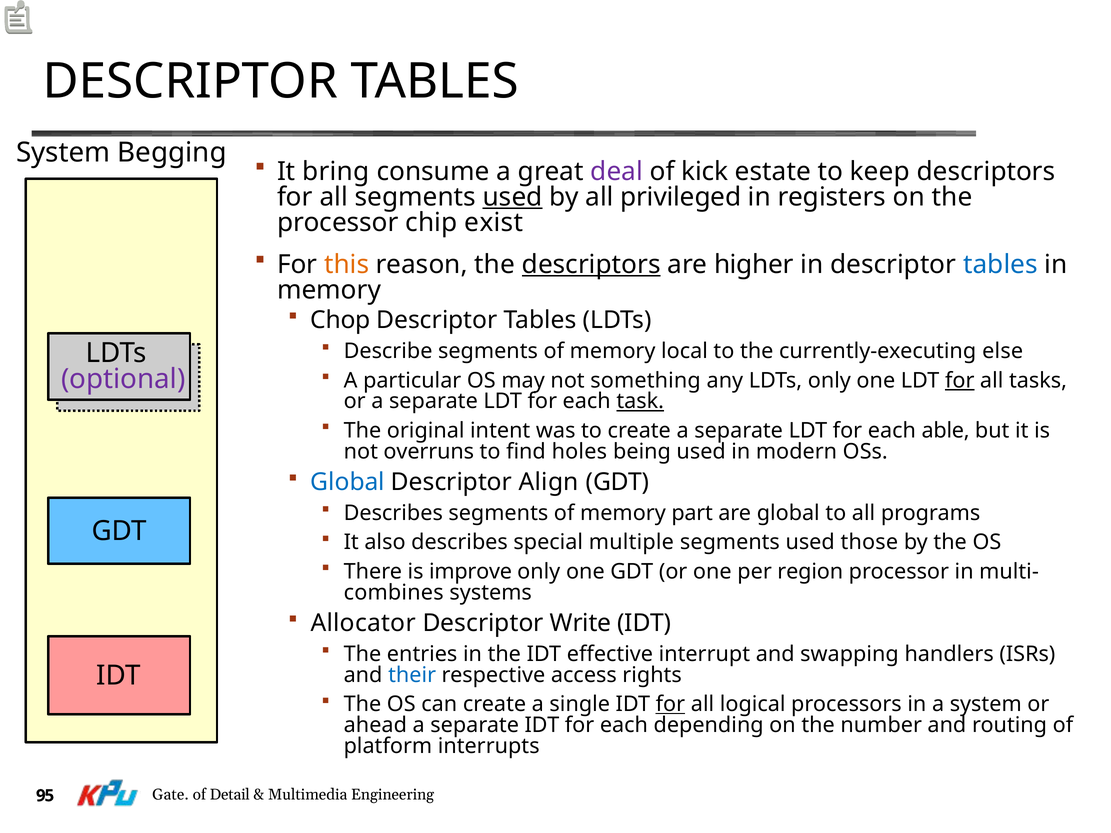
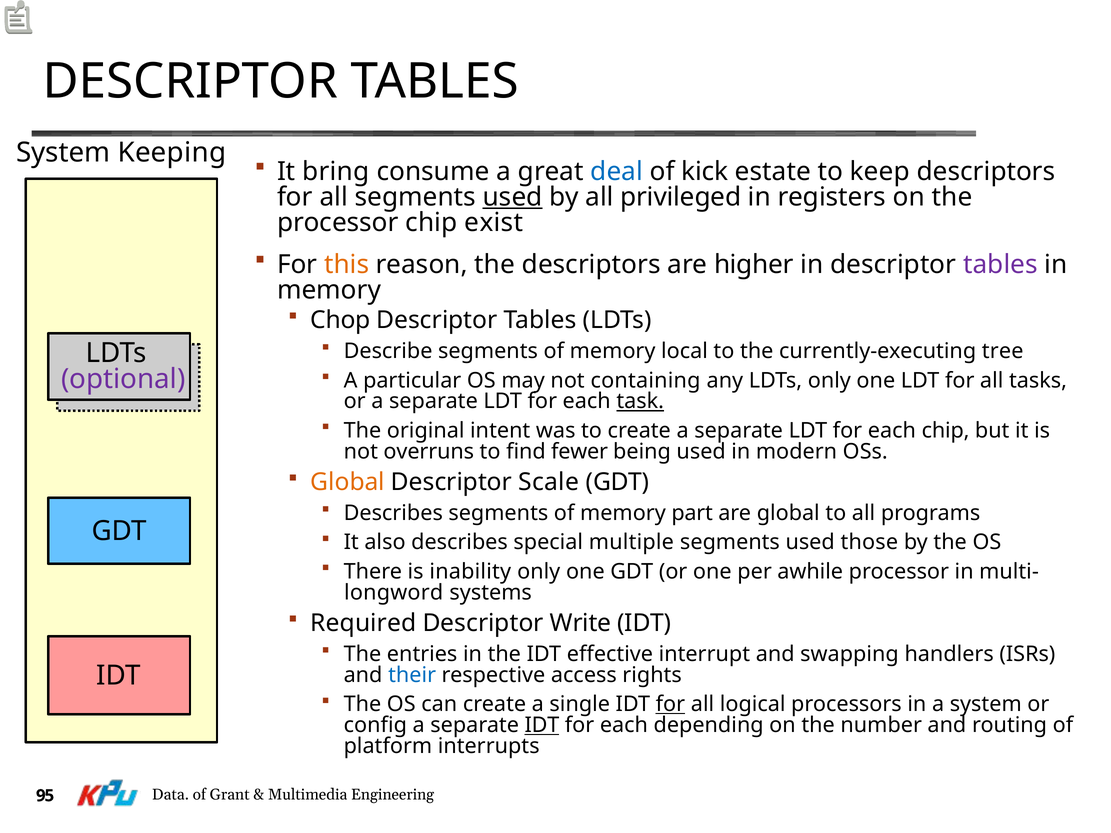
Begging: Begging -> Keeping (172, 153)
deal colour: purple -> blue (617, 171)
descriptors underline: present -> none (591, 265)
tables colour: blue -> purple (1000, 265)
else: else -> tree (1003, 351)
something: something -> containing (646, 380)
for underline: present -> none (960, 380)
each able: able -> chip (946, 431)
holes: holes -> fewer (580, 452)
Global colour: blue -> orange (348, 482)
Align: Align -> Scale (549, 482)
improve: improve -> inability (470, 572)
region: region -> awhile (810, 572)
combines: combines -> longword (394, 593)
Allocator: Allocator -> Required (363, 623)
ahead: ahead -> config (375, 726)
IDT underline: none -> present (542, 726)
Gate: Gate -> Data (170, 795)
Detail: Detail -> Grant (230, 795)
